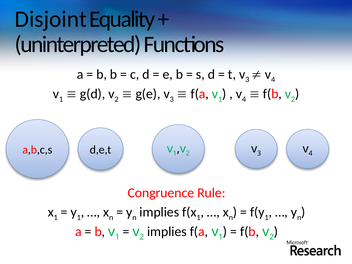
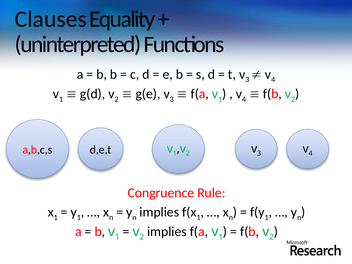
Disjoint: Disjoint -> Clauses (51, 19)
